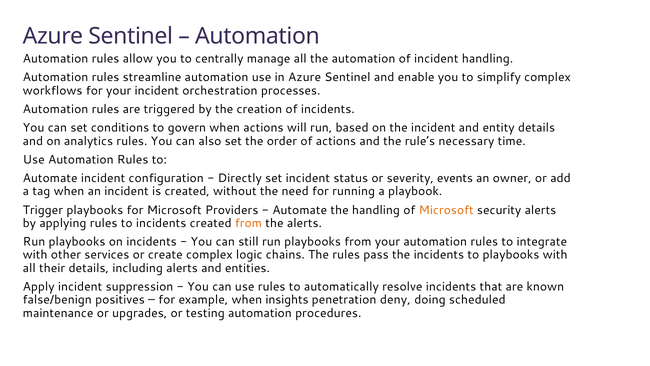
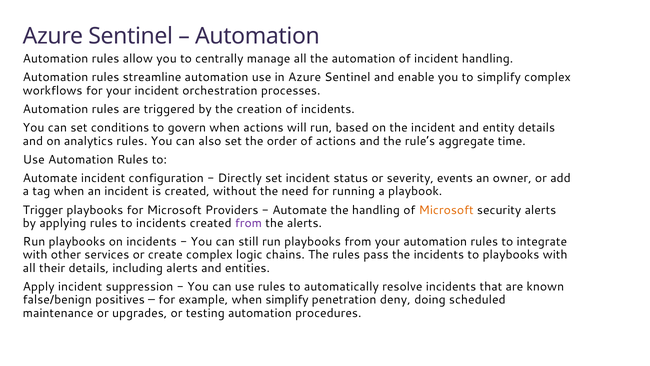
necessary: necessary -> aggregate (466, 141)
from colour: orange -> purple (248, 223)
when insights: insights -> simplify (287, 300)
